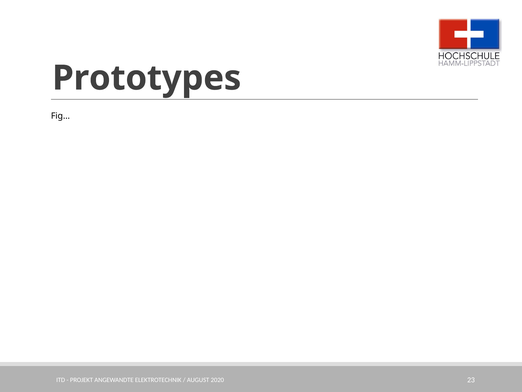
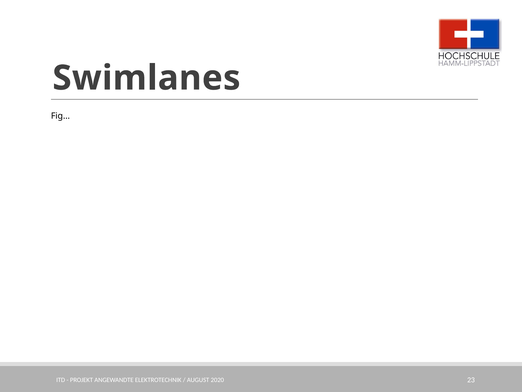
Prototypes: Prototypes -> Swimlanes (146, 78)
